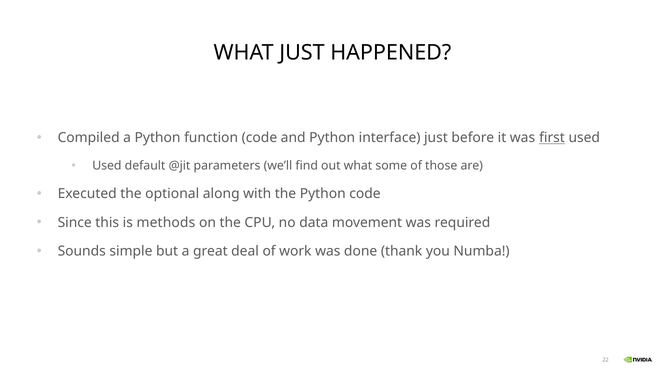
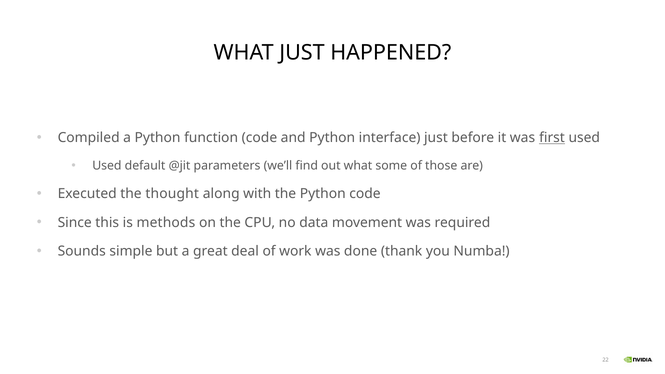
optional: optional -> thought (172, 194)
